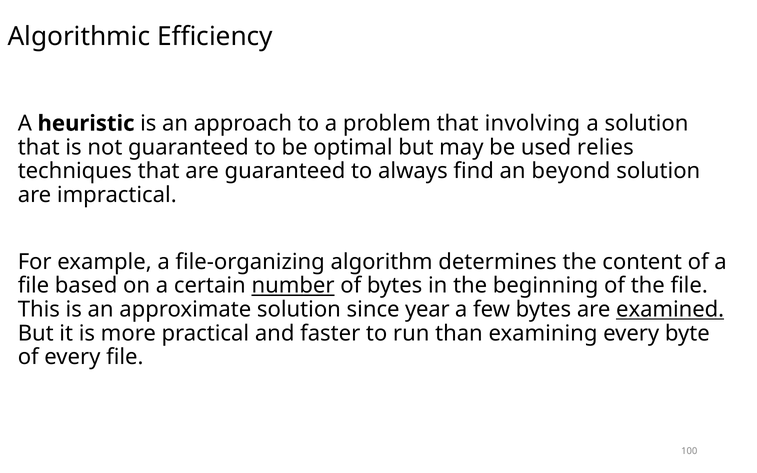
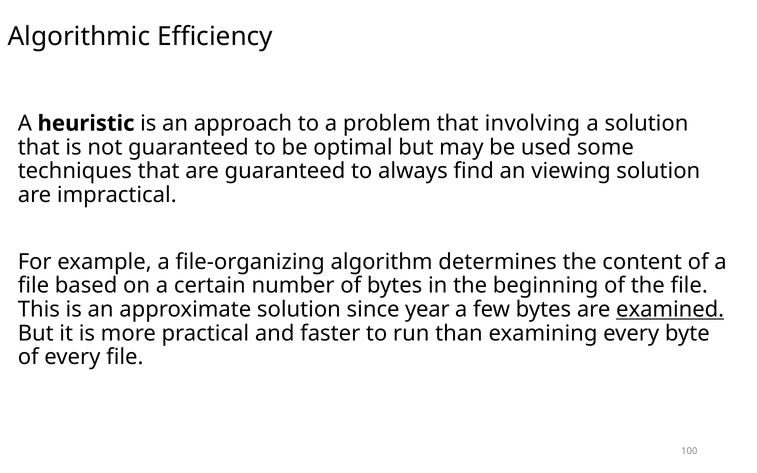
relies: relies -> some (605, 147)
beyond: beyond -> viewing (571, 171)
number underline: present -> none (293, 286)
